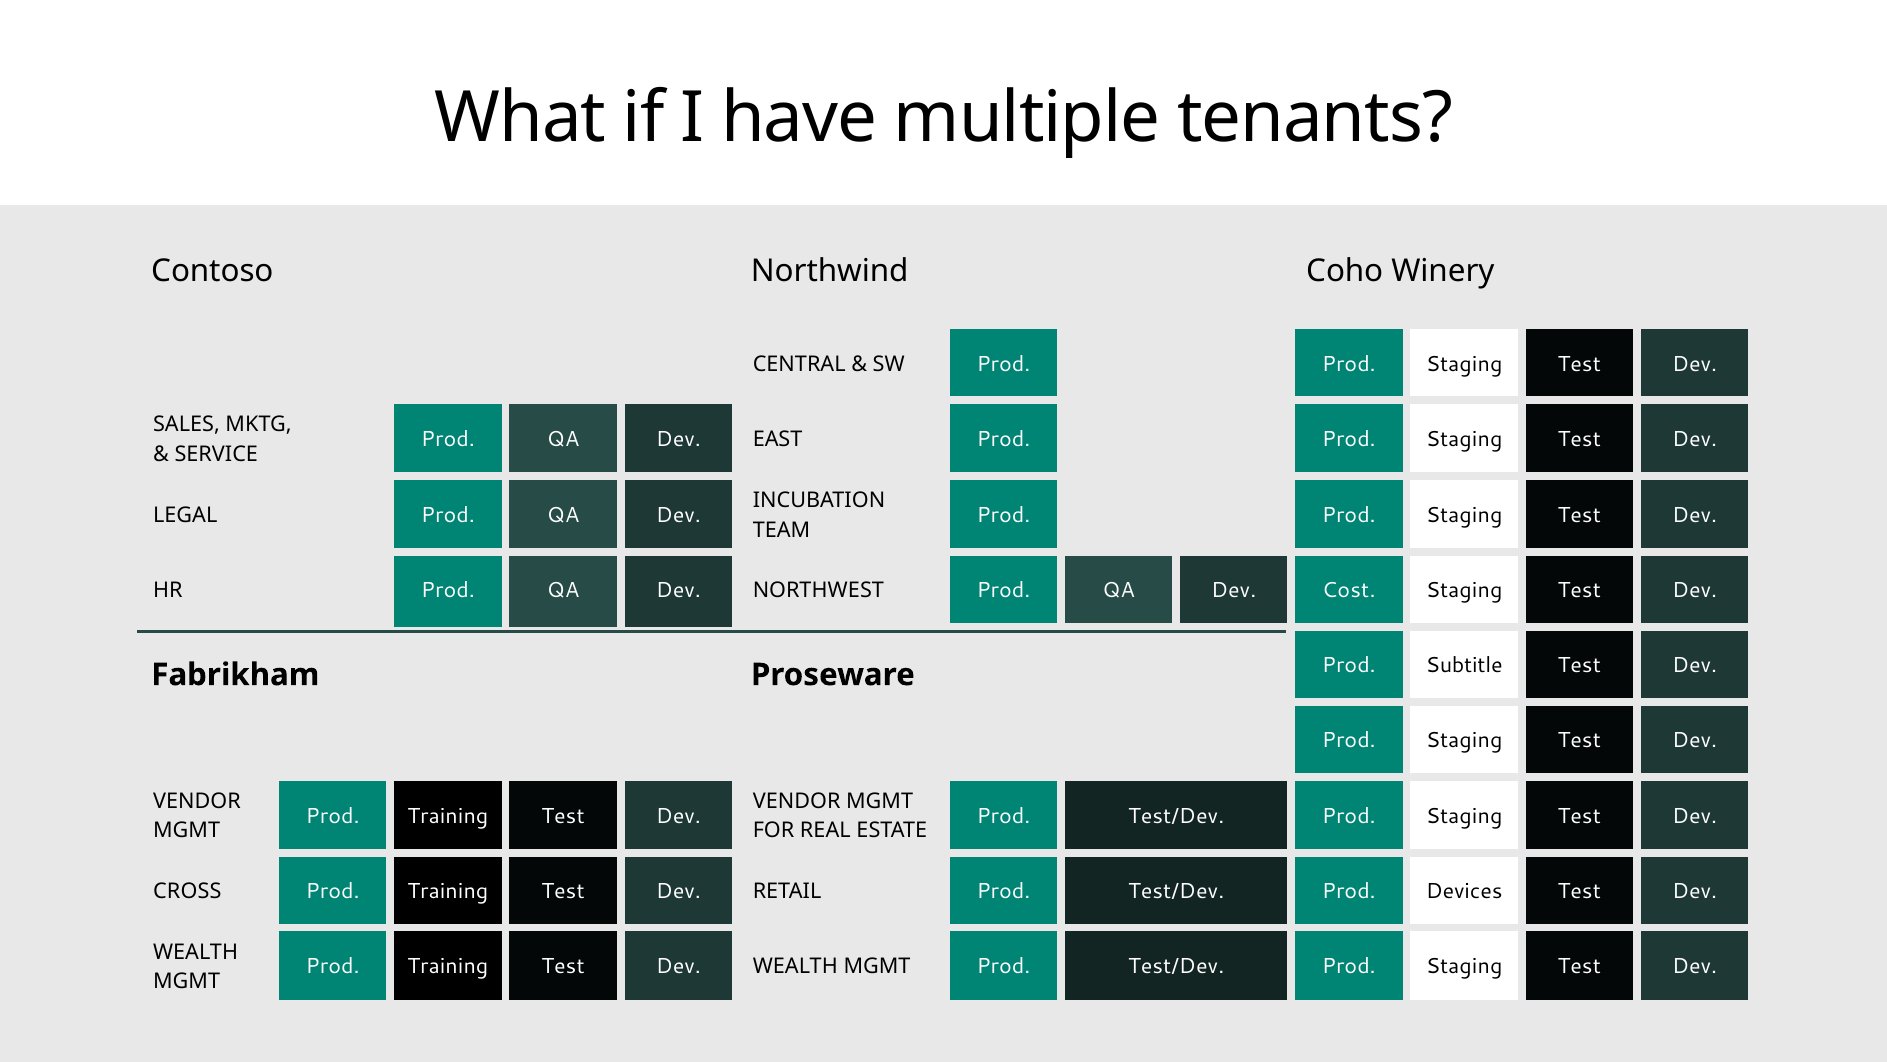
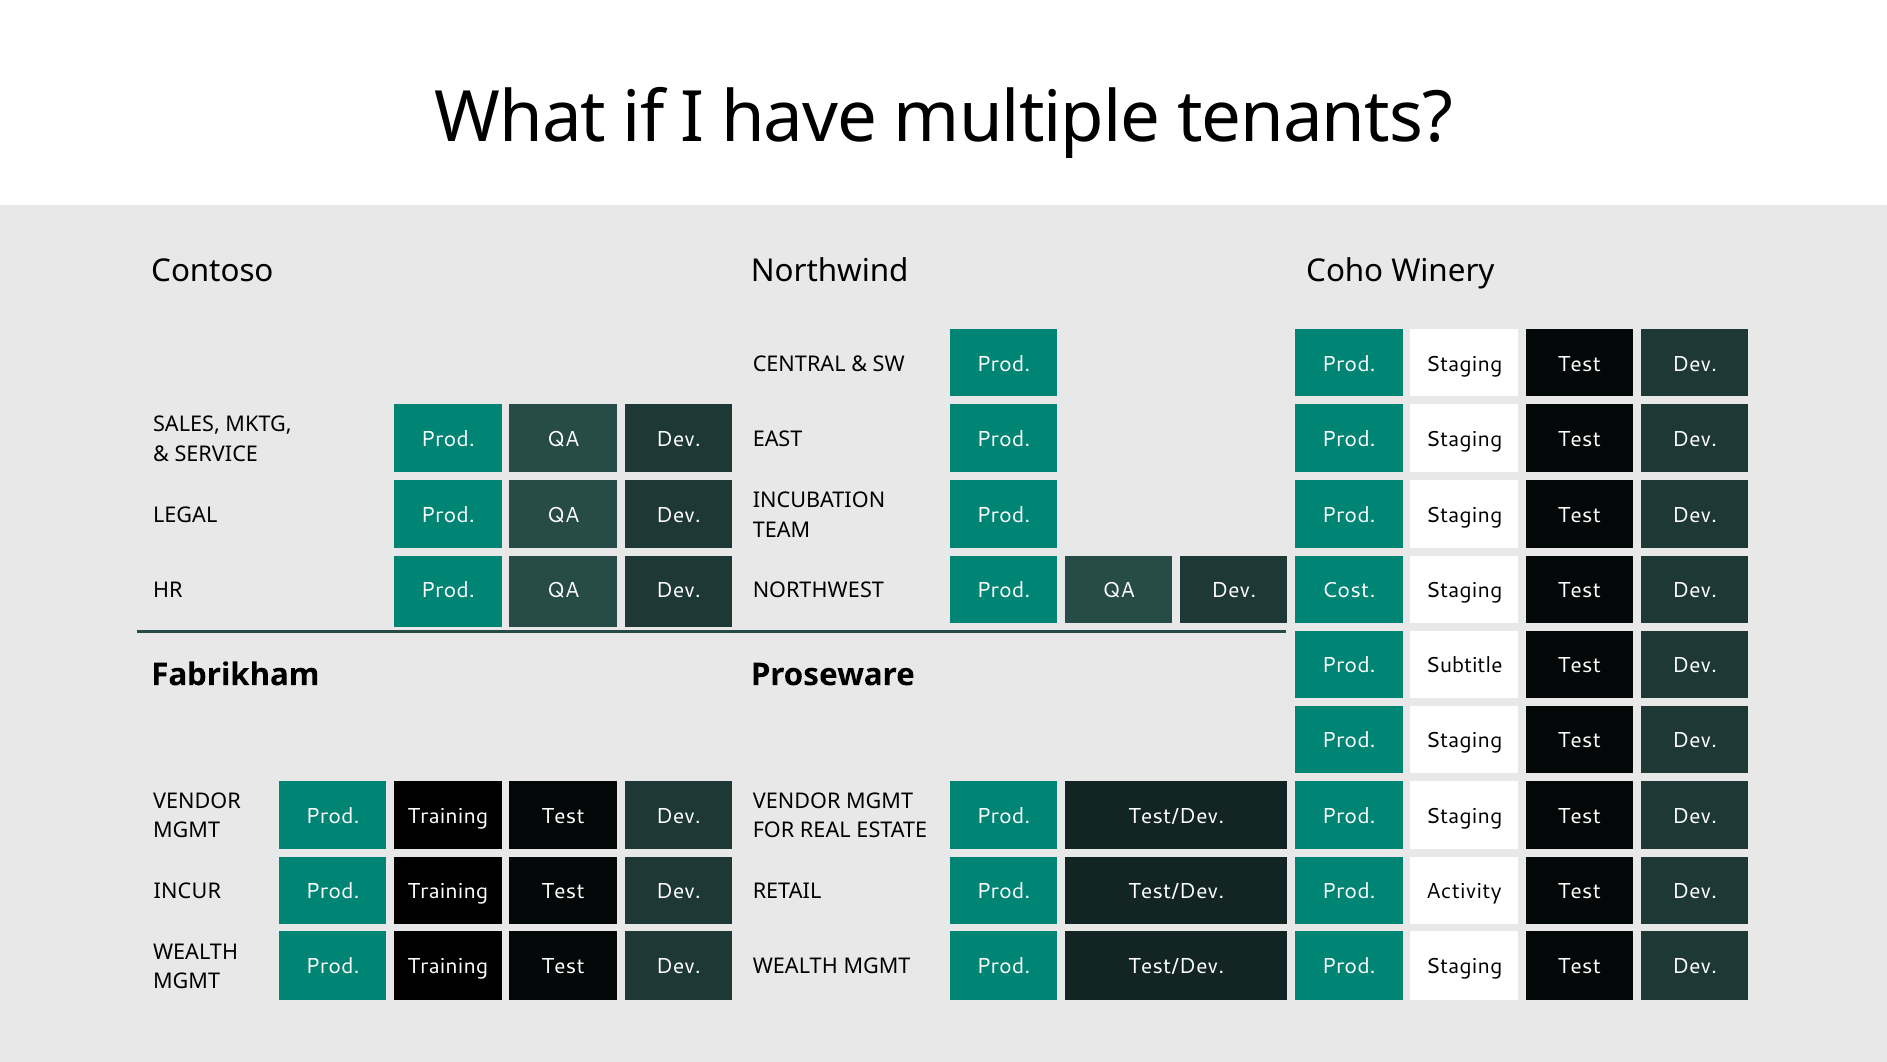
CROSS: CROSS -> INCUR (187, 891)
Devices: Devices -> Activity (1464, 891)
